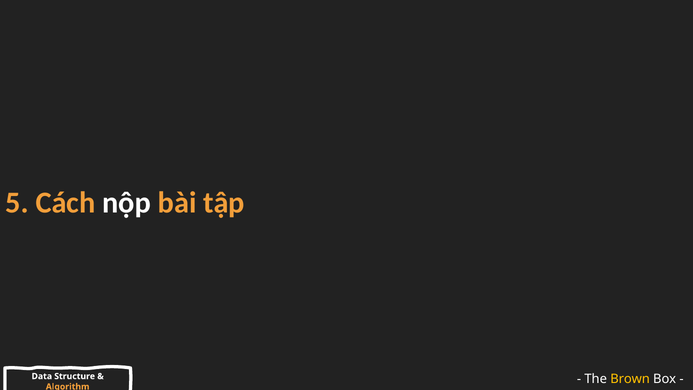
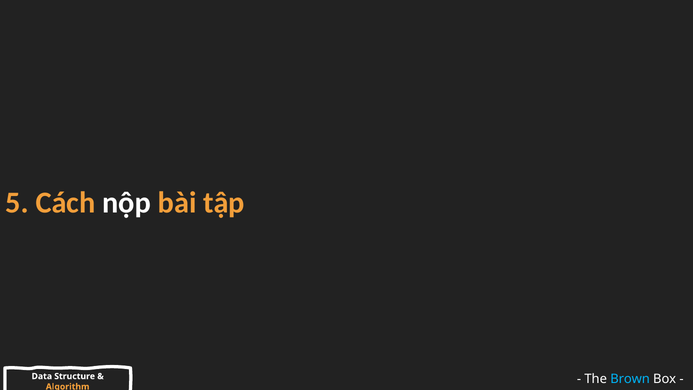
Brown colour: yellow -> light blue (630, 379)
